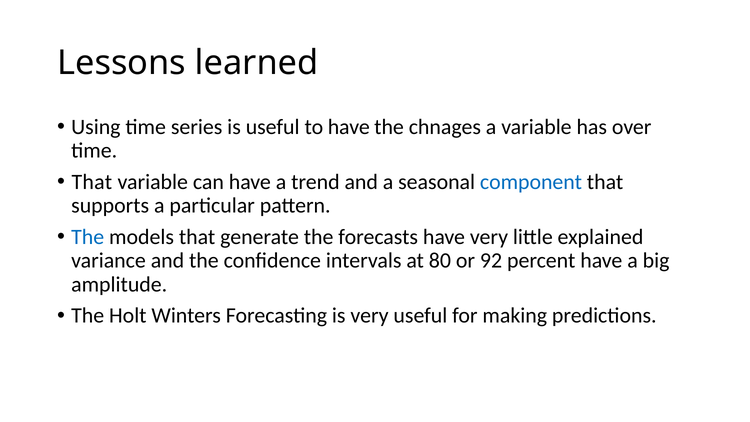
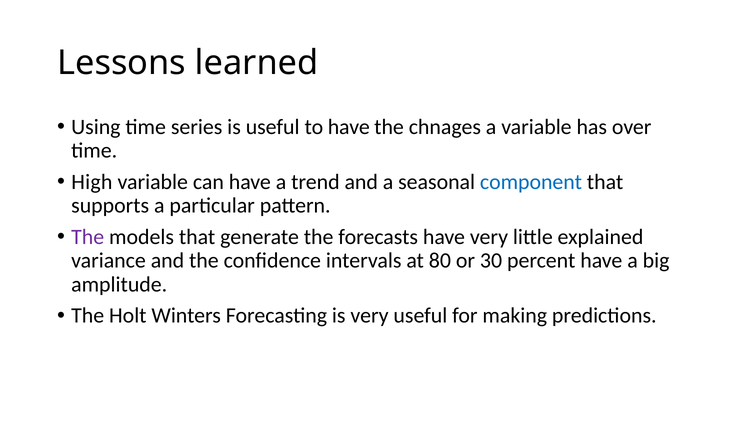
That: That -> High (92, 182)
The colour: blue -> purple (88, 237)
92: 92 -> 30 (491, 261)
